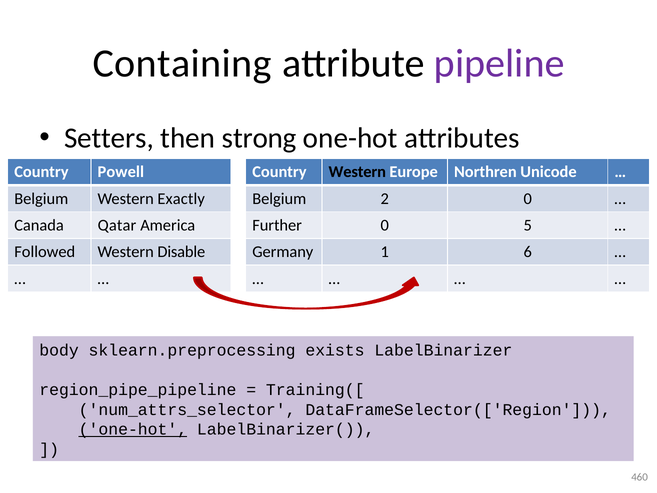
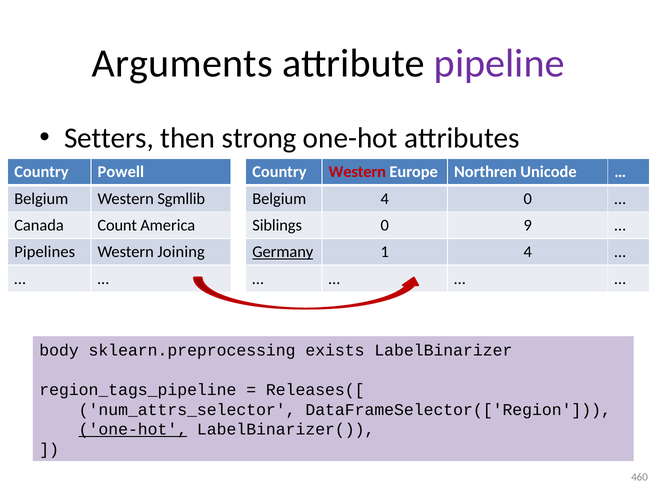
Containing: Containing -> Arguments (182, 64)
Western colour: black -> red (357, 172)
Exactly: Exactly -> Sgmllib (181, 199)
Belgium 2: 2 -> 4 (385, 199)
Qatar: Qatar -> Count (117, 225)
Further: Further -> Siblings (277, 225)
5: 5 -> 9 (528, 225)
Followed: Followed -> Pipelines (45, 252)
Disable: Disable -> Joining (181, 252)
Germany underline: none -> present (283, 252)
1 6: 6 -> 4 (528, 252)
region_pipe_pipeline: region_pipe_pipeline -> region_tags_pipeline (138, 390)
Training([: Training([ -> Releases([ (315, 390)
